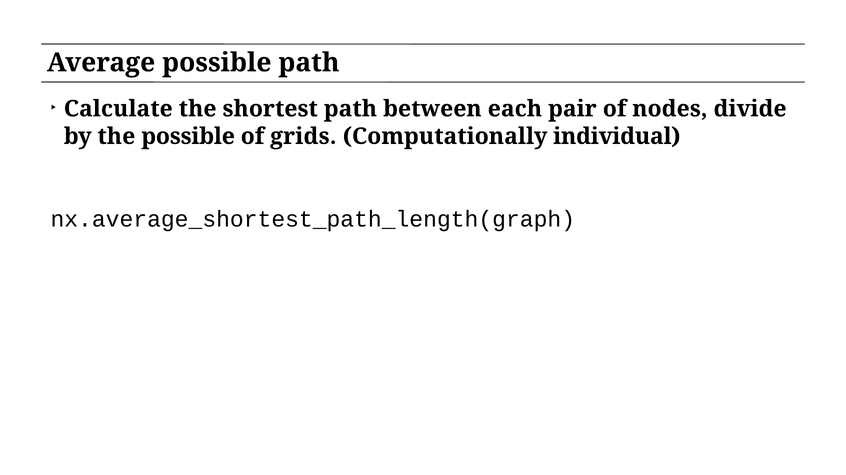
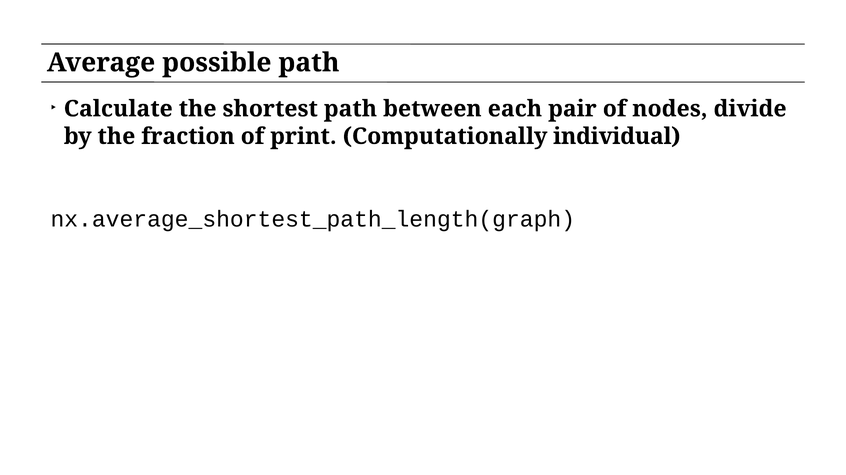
the possible: possible -> fraction (188, 136)
grids: grids -> print (303, 136)
